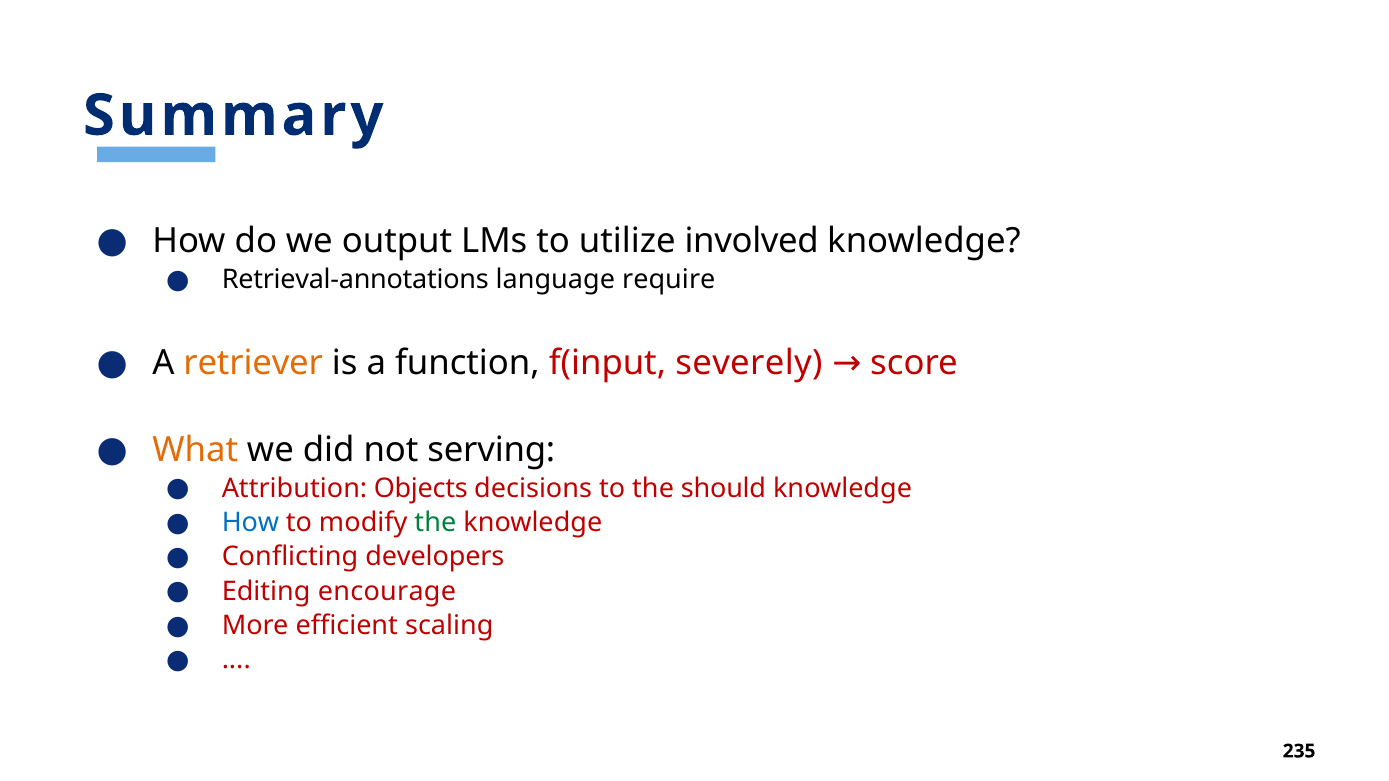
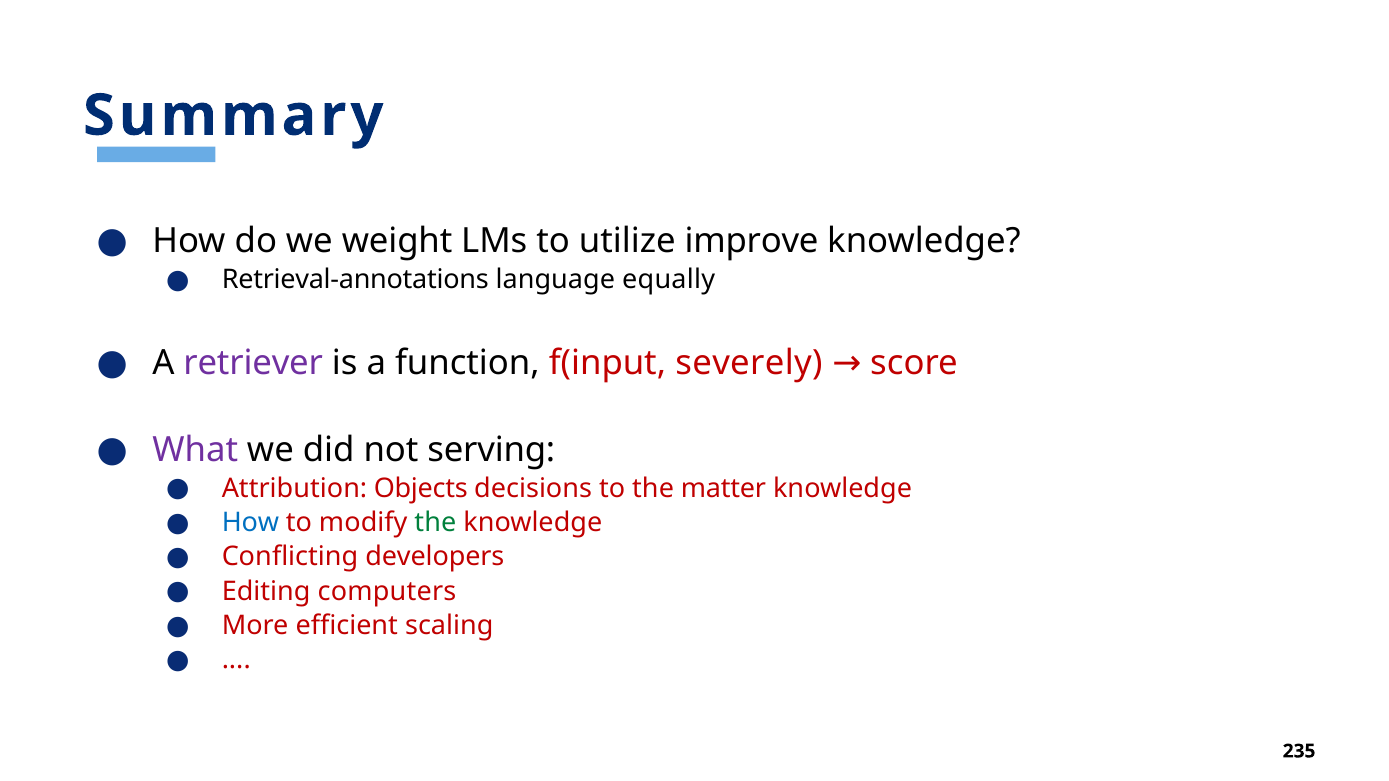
output: output -> weight (397, 241)
involved: involved -> improve (752, 241)
require: require -> equally (669, 280)
retriever colour: orange -> purple (253, 363)
What colour: orange -> purple (195, 450)
should: should -> matter (724, 488)
encourage: encourage -> computers (387, 591)
